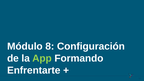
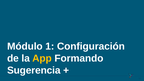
8: 8 -> 1 (50, 46)
App colour: light green -> yellow (42, 58)
Enfrentarte: Enfrentarte -> Sugerencia (34, 70)
